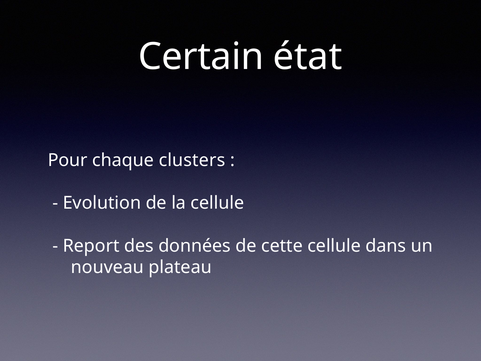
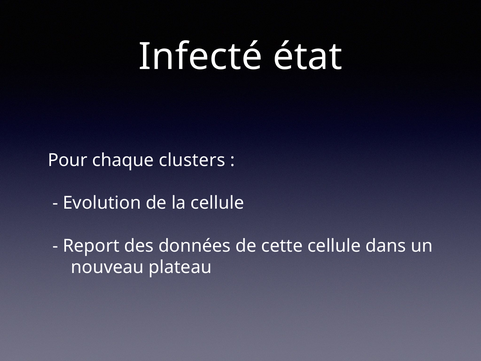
Certain: Certain -> Infecté (201, 57)
